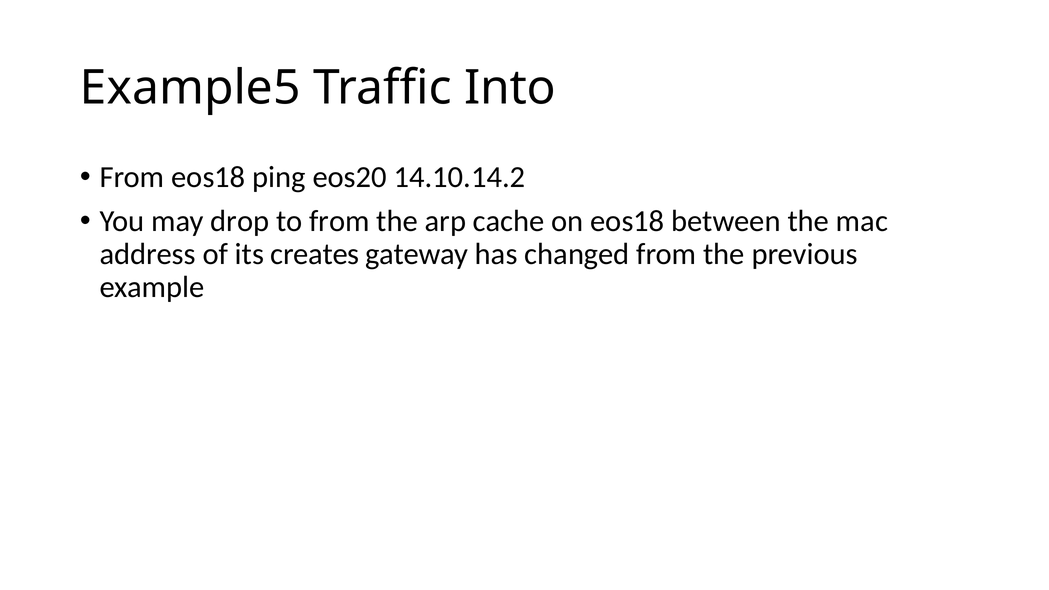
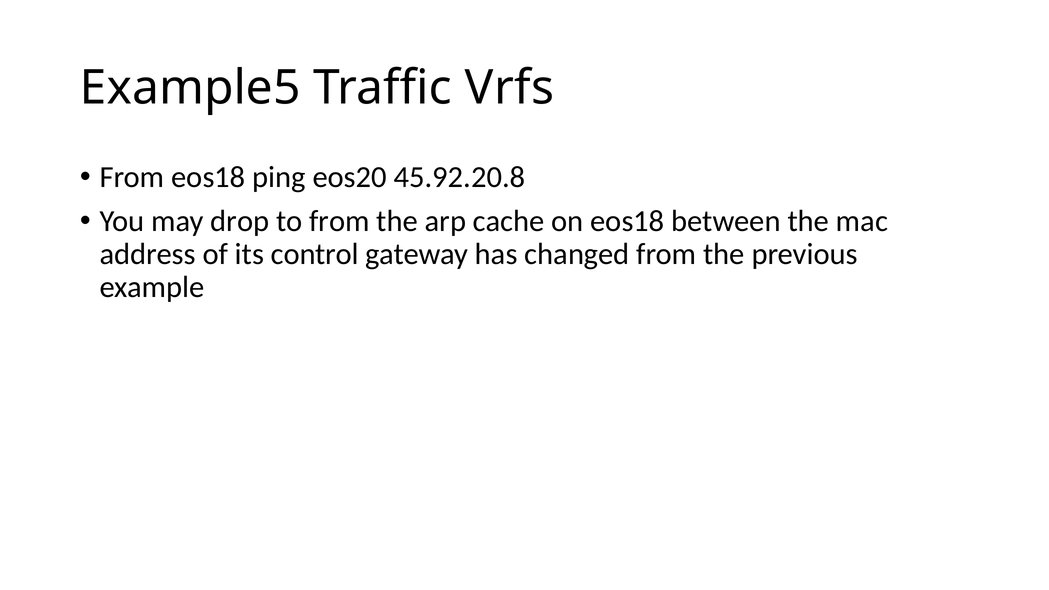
Into: Into -> Vrfs (510, 88)
14.10.14.2: 14.10.14.2 -> 45.92.20.8 (460, 177)
creates: creates -> control (315, 254)
